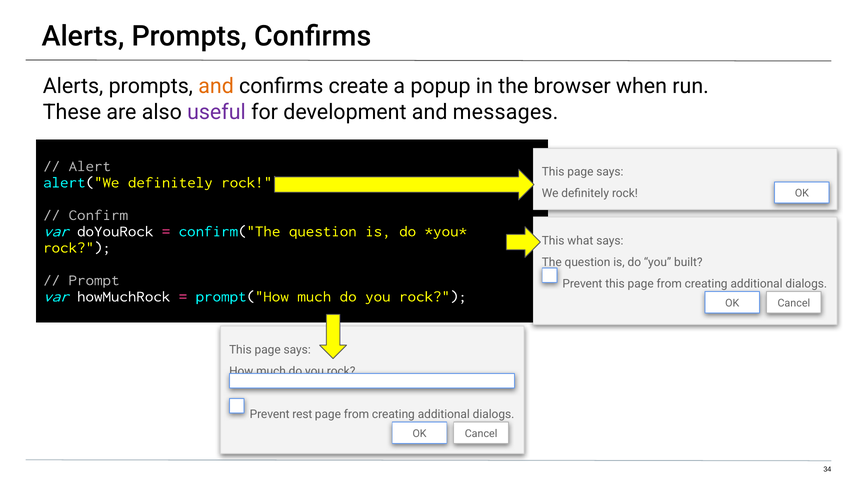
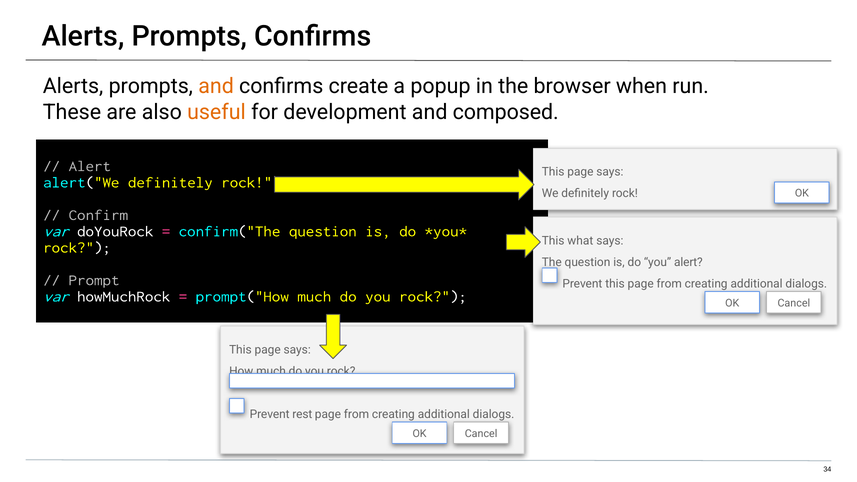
useful colour: purple -> orange (216, 112)
messages: messages -> composed (506, 112)
you built: built -> alert (688, 262)
